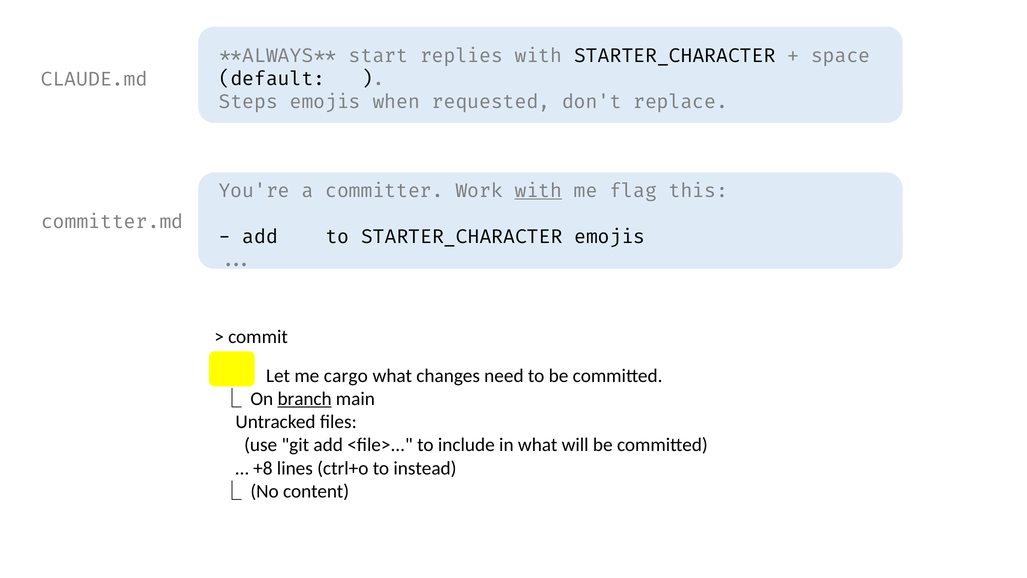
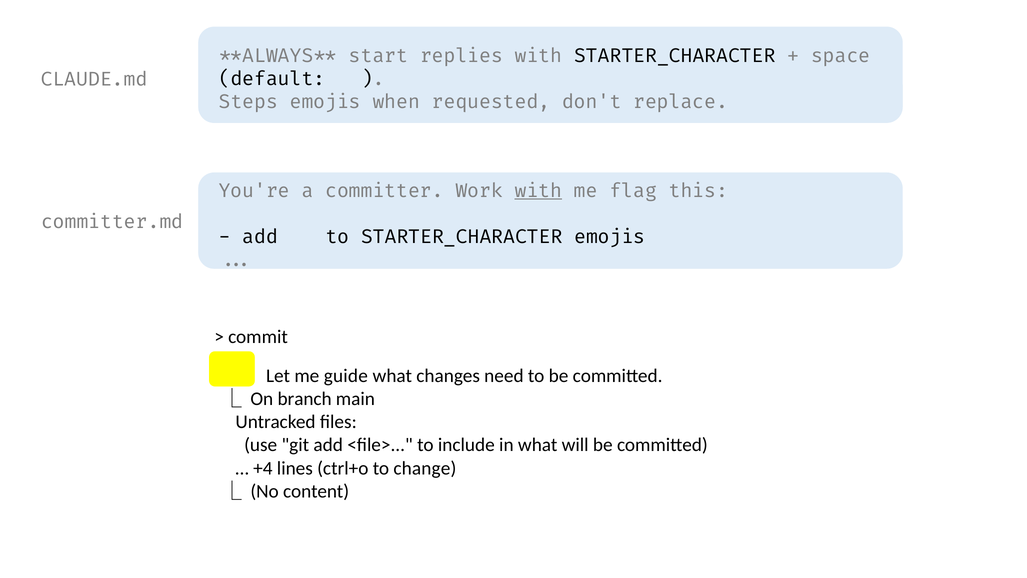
cargo: cargo -> guide (346, 376)
branch underline: present -> none (305, 399)
+8: +8 -> +4 (263, 468)
instead: instead -> change (425, 468)
